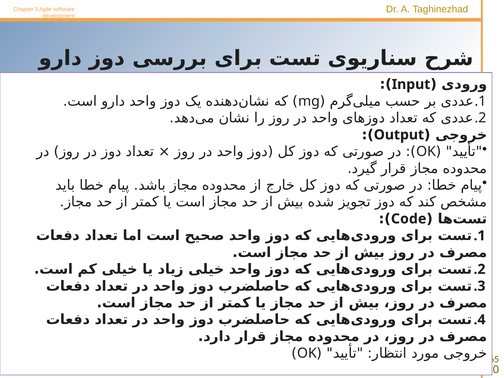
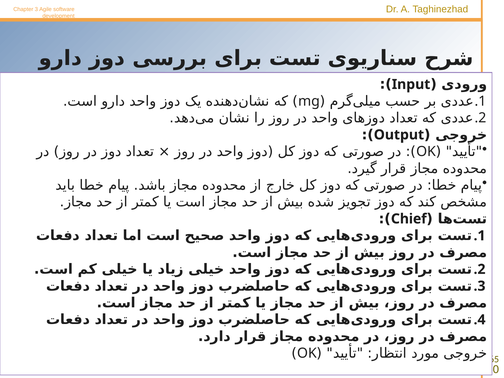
Code: Code -> Chief (409, 219)
